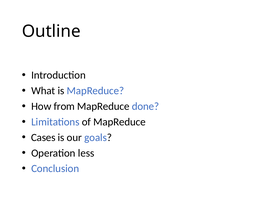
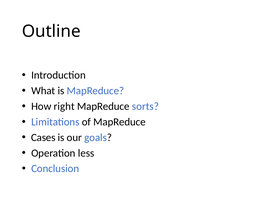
from: from -> right (64, 106)
done: done -> sorts (145, 106)
